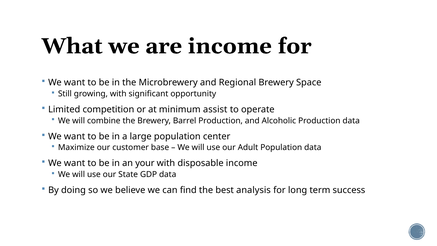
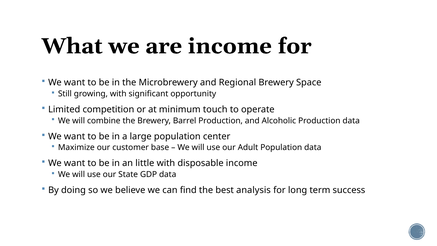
assist: assist -> touch (215, 109)
your: your -> little (145, 163)
